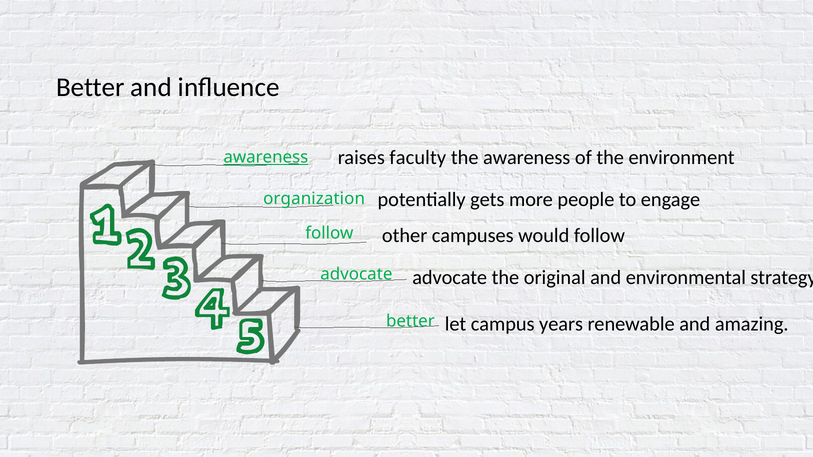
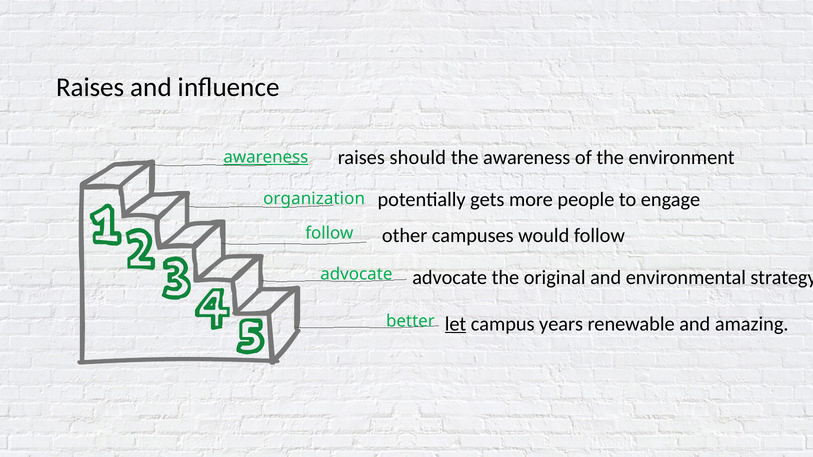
Better: Better -> Raises (90, 87)
faculty: faculty -> should (418, 157)
let underline: none -> present (456, 324)
